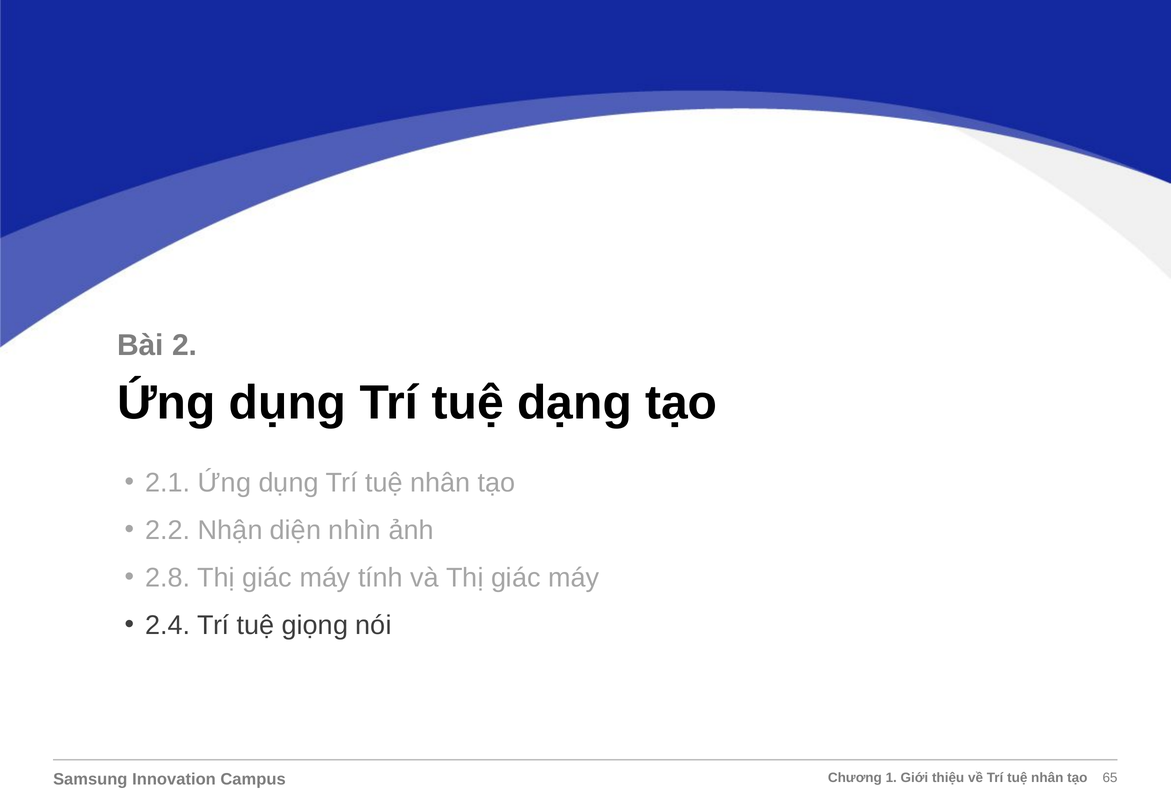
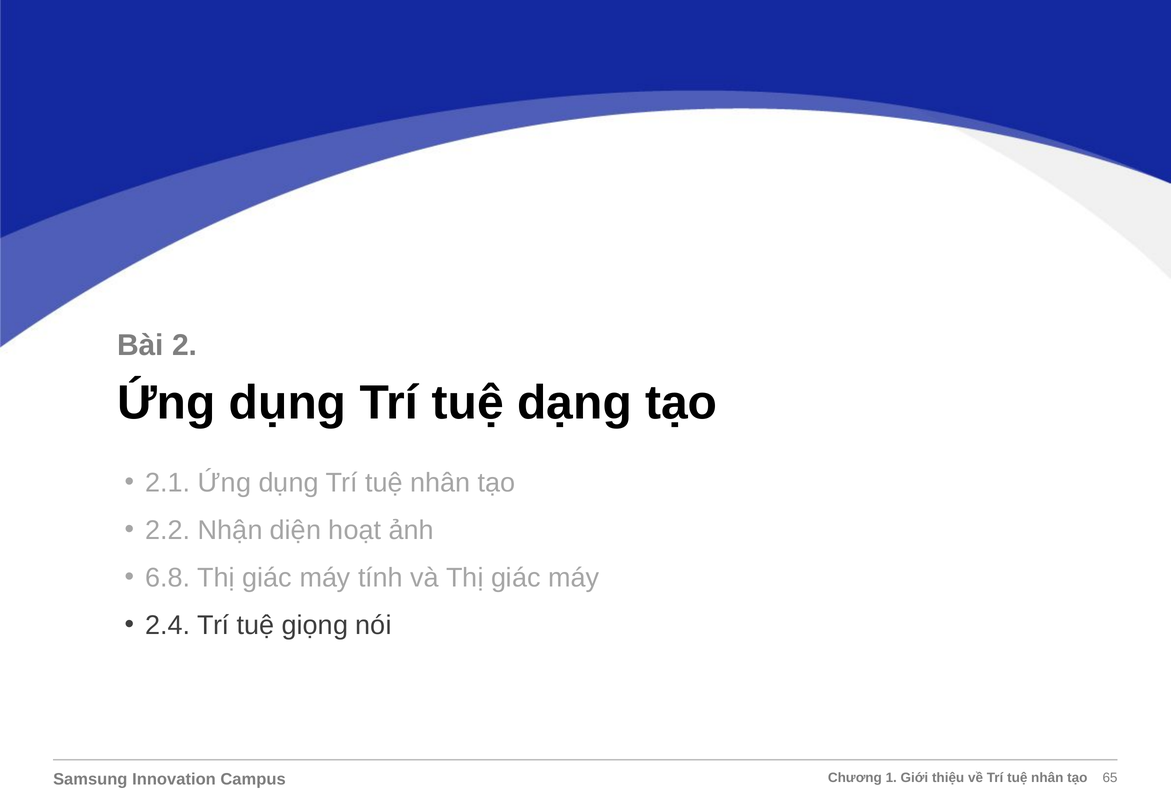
nhìn: nhìn -> hoạt (355, 530)
2.8: 2.8 -> 6.8 (168, 578)
